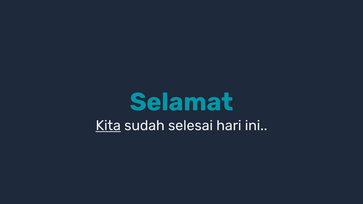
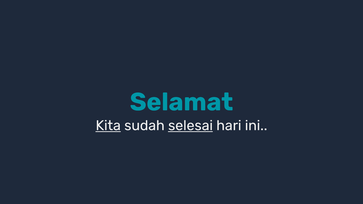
selesai underline: none -> present (190, 126)
